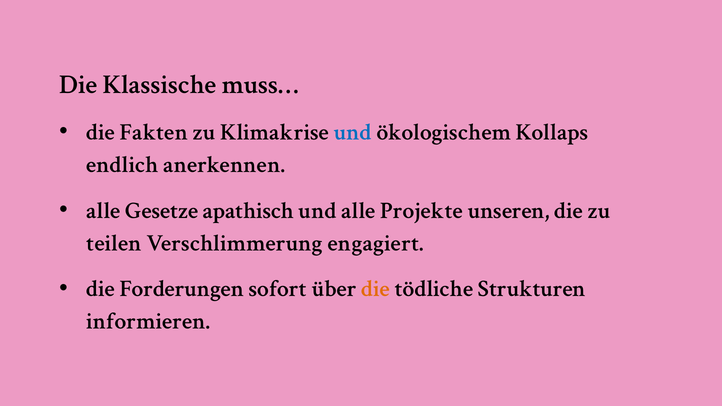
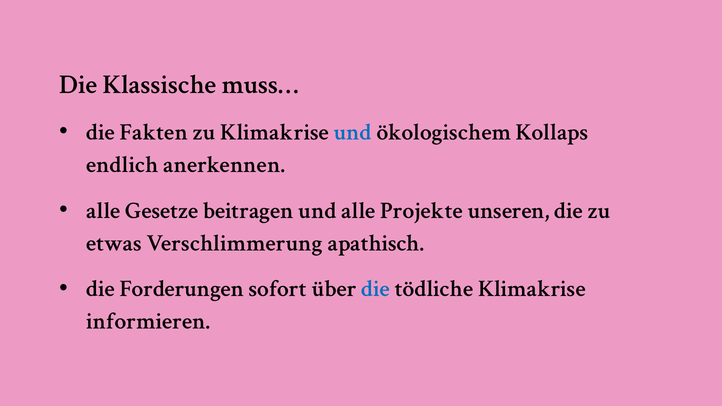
apathisch: apathisch -> beitragen (248, 210)
teilen: teilen -> etwas (114, 243)
engagiert: engagiert -> apathisch (376, 243)
die colour: orange -> blue (376, 289)
tödliche Strukturen: Strukturen -> Klimakrise (532, 289)
